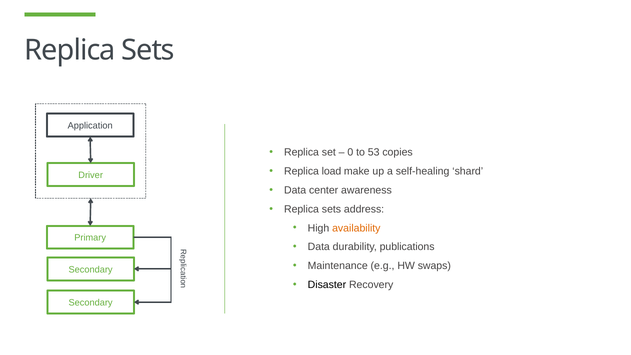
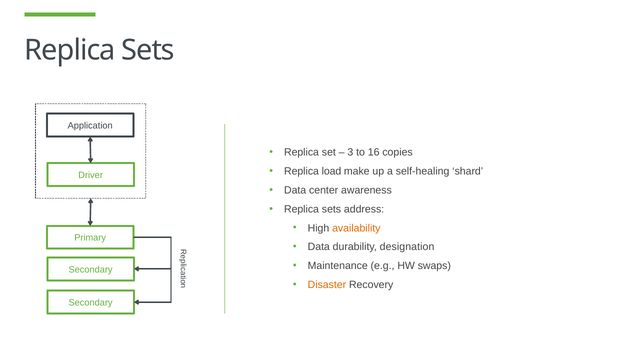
0: 0 -> 3 (350, 152)
53: 53 -> 16 (374, 152)
publications: publications -> designation (407, 247)
Disaster colour: black -> orange (327, 285)
